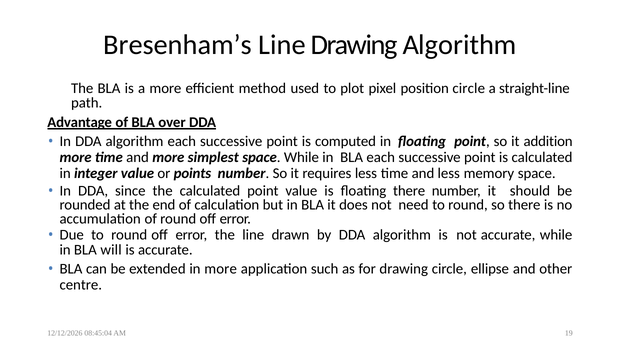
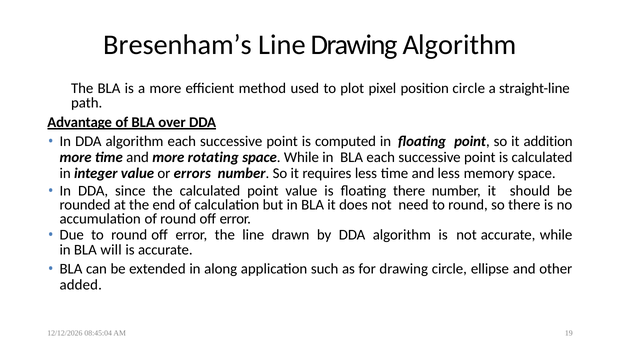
simplest: simplest -> rotating (213, 157)
points: points -> errors (192, 173)
in more: more -> along (221, 268)
centre: centre -> added (81, 284)
